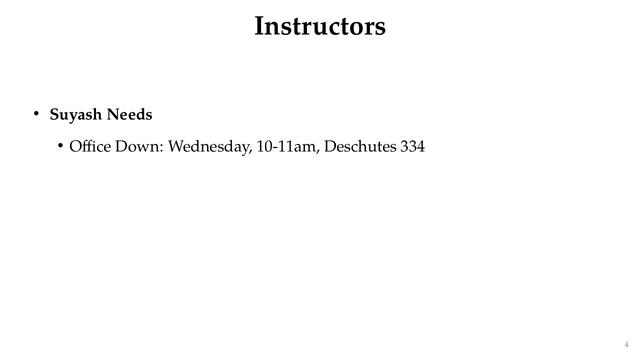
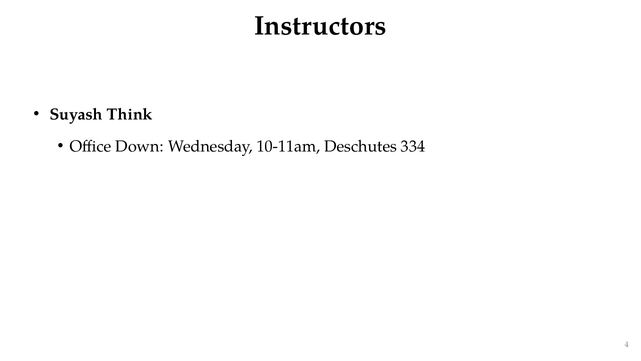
Needs: Needs -> Think (130, 114)
